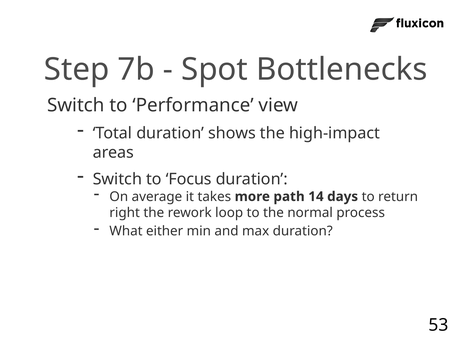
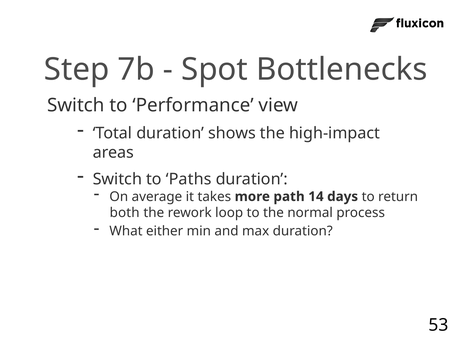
Focus: Focus -> Paths (189, 179)
right: right -> both (125, 213)
